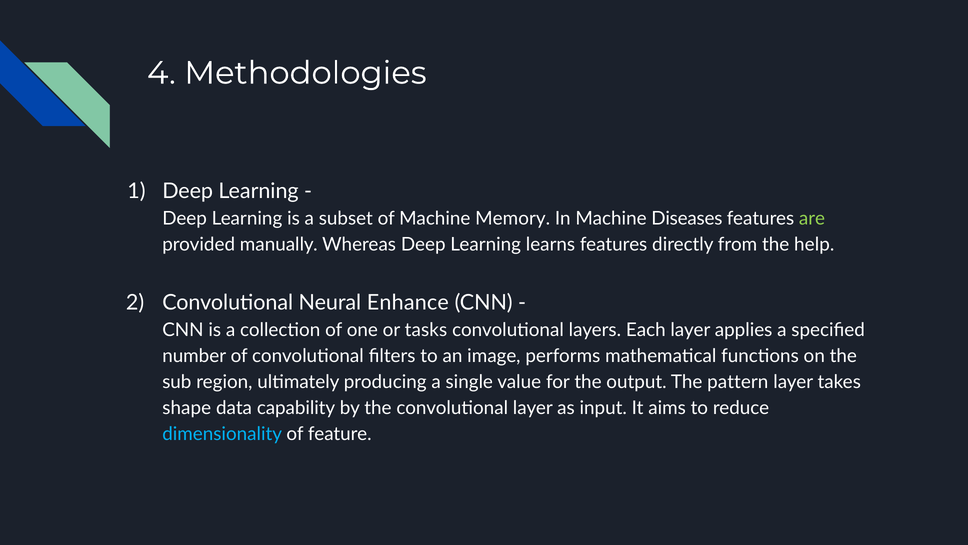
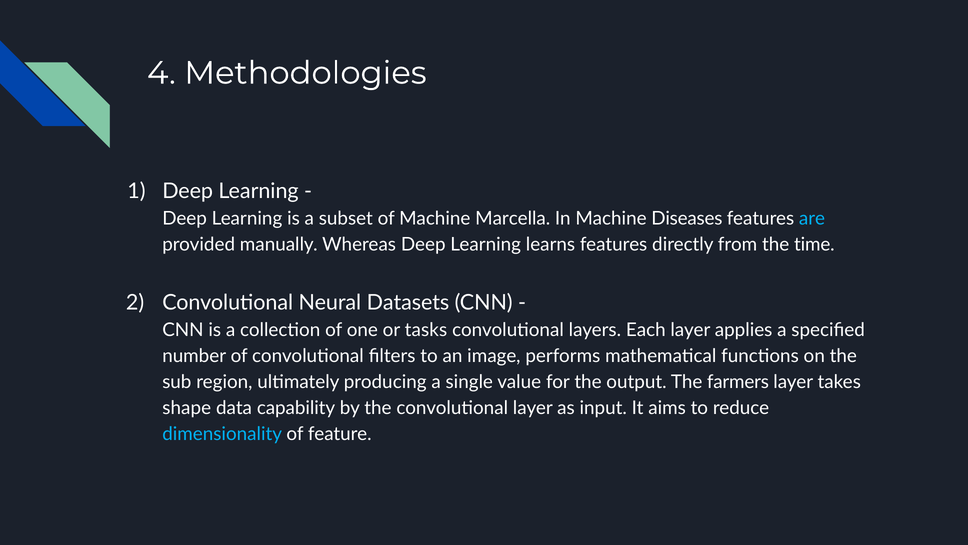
Memory: Memory -> Marcella (513, 218)
are colour: light green -> light blue (812, 218)
help: help -> time (814, 244)
Enhance: Enhance -> Datasets (408, 302)
pattern: pattern -> farmers (738, 382)
